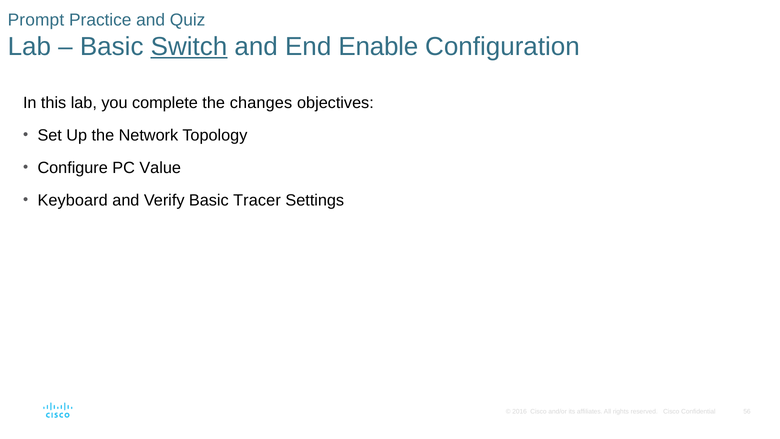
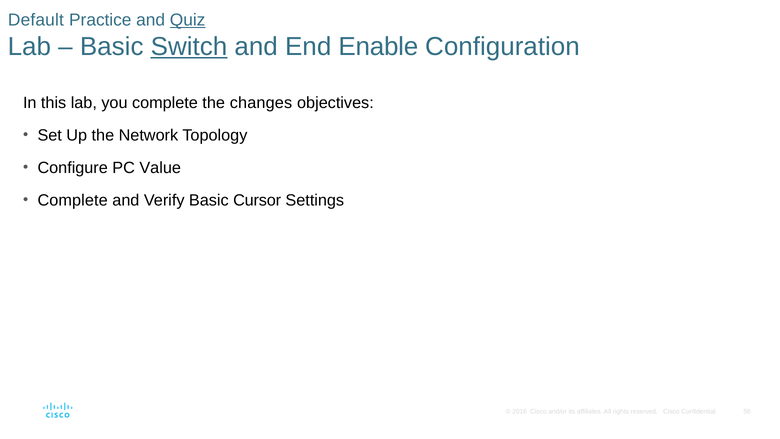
Prompt: Prompt -> Default (36, 20)
Quiz underline: none -> present (188, 20)
Keyboard: Keyboard -> Complete (73, 201)
Tracer: Tracer -> Cursor (257, 201)
